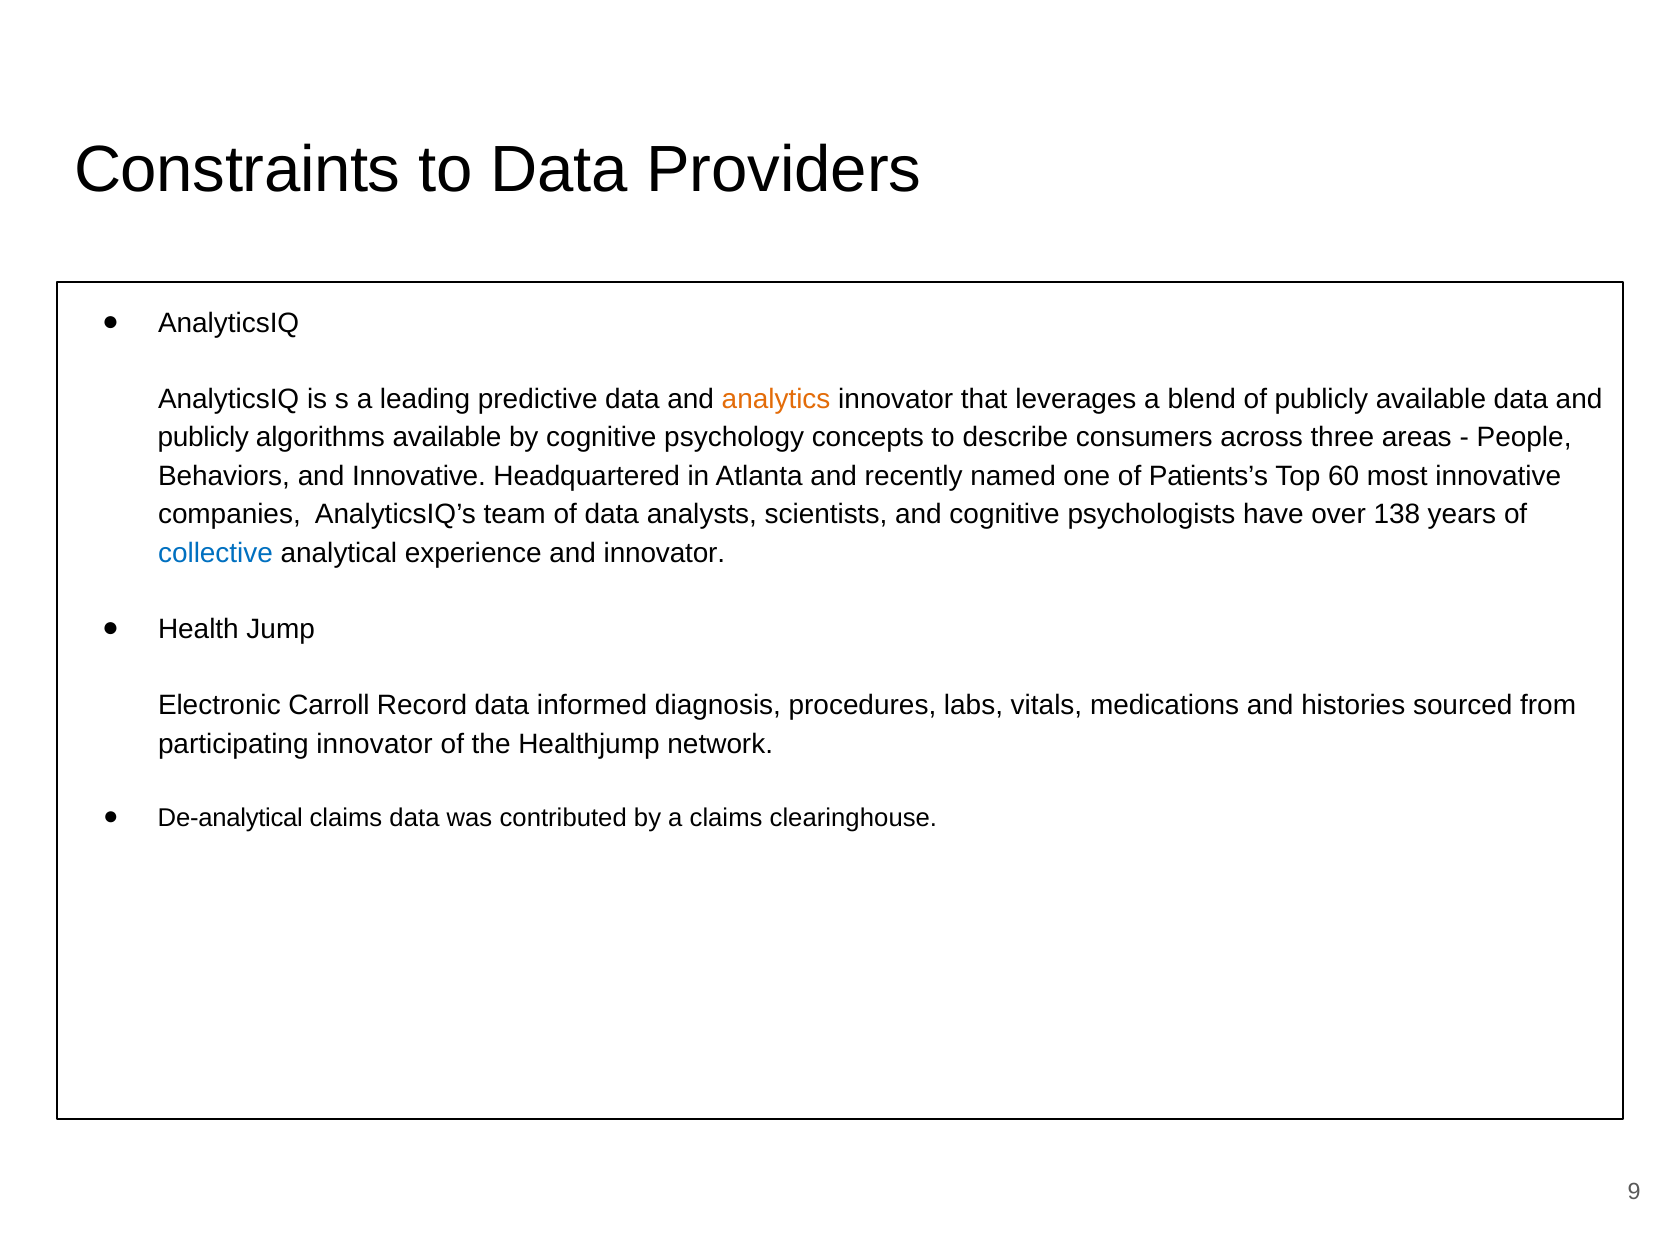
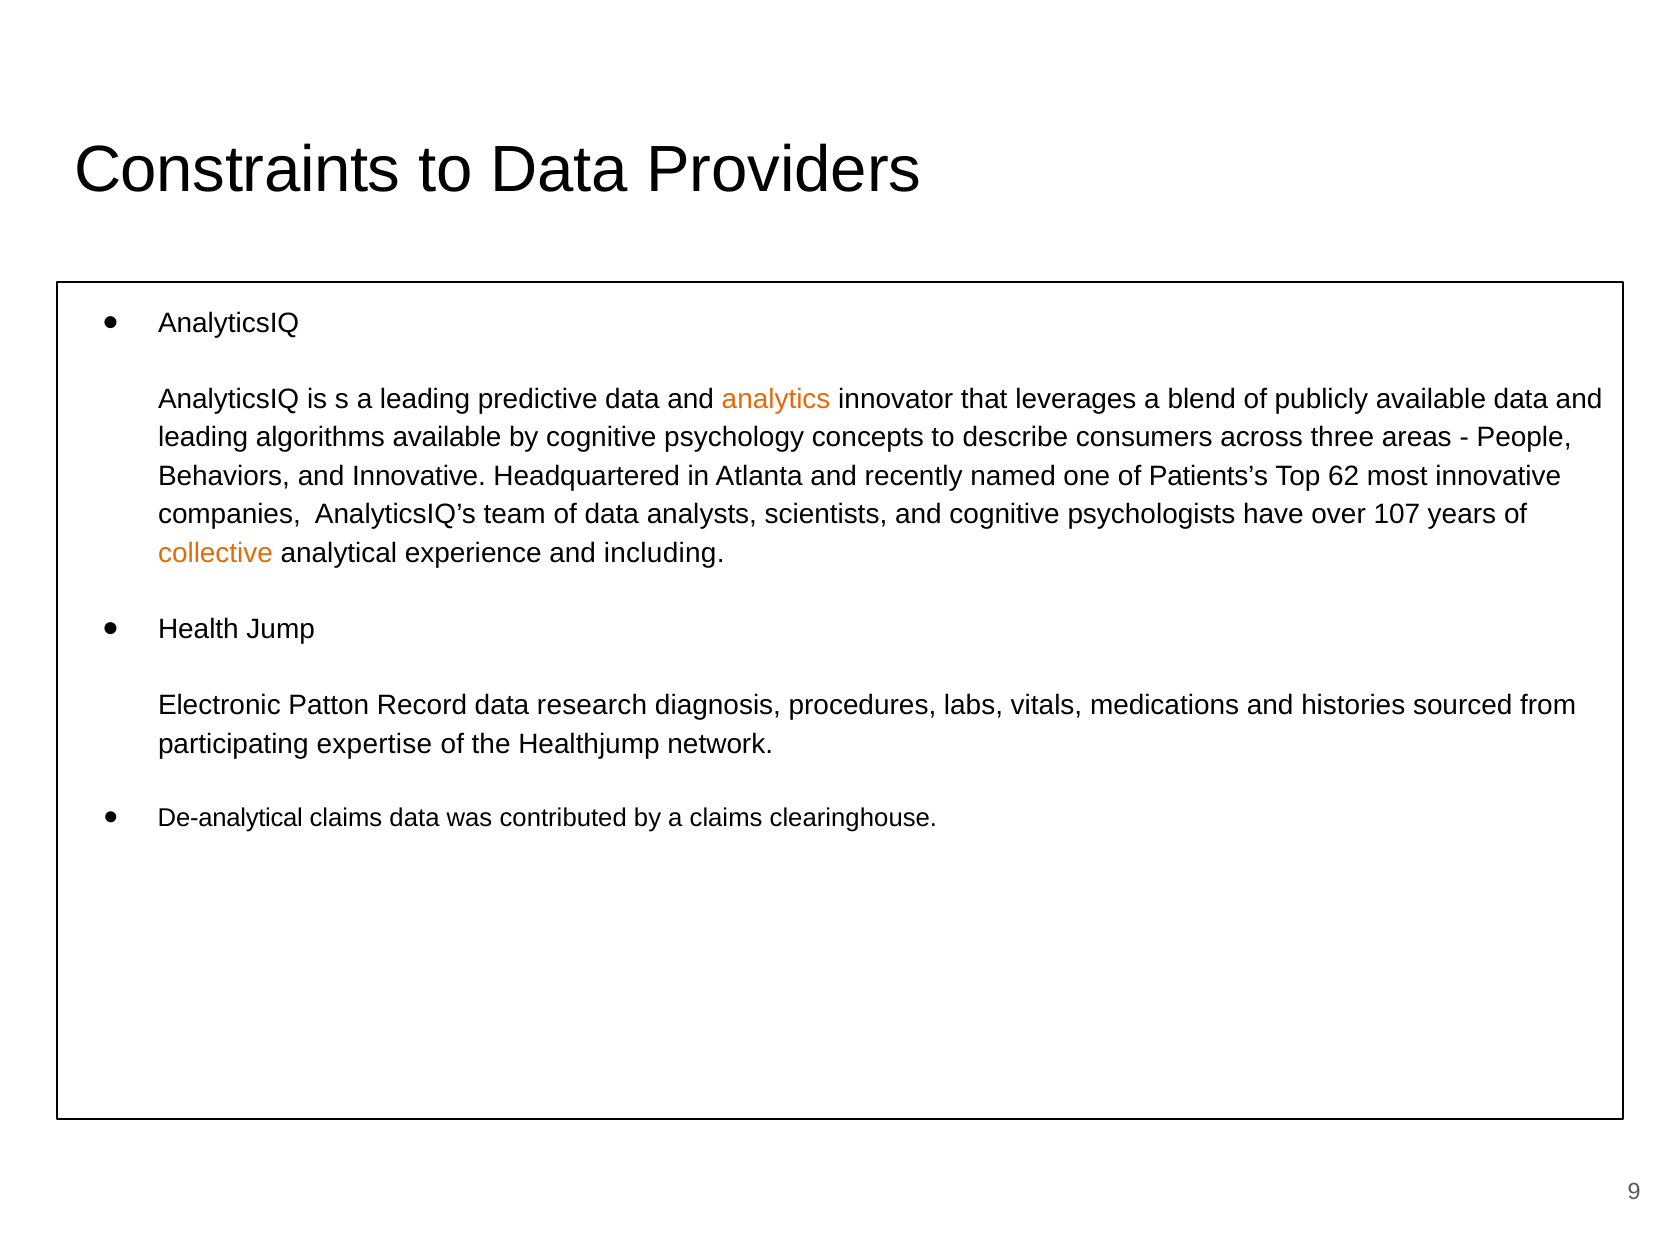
publicly: publicly -> leading (203, 437)
60: 60 -> 62 (1344, 476)
138: 138 -> 107 (1397, 515)
collective colour: blue -> orange (215, 553)
and innovator: innovator -> including (664, 553)
Carroll: Carroll -> Patton (329, 705)
informed: informed -> research (592, 705)
participating innovator: innovator -> expertise (374, 744)
